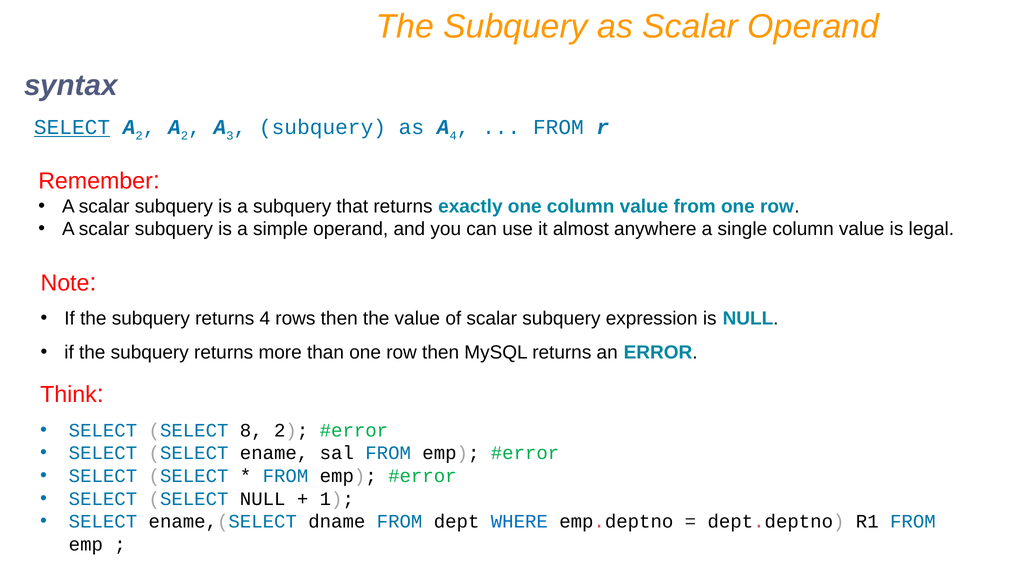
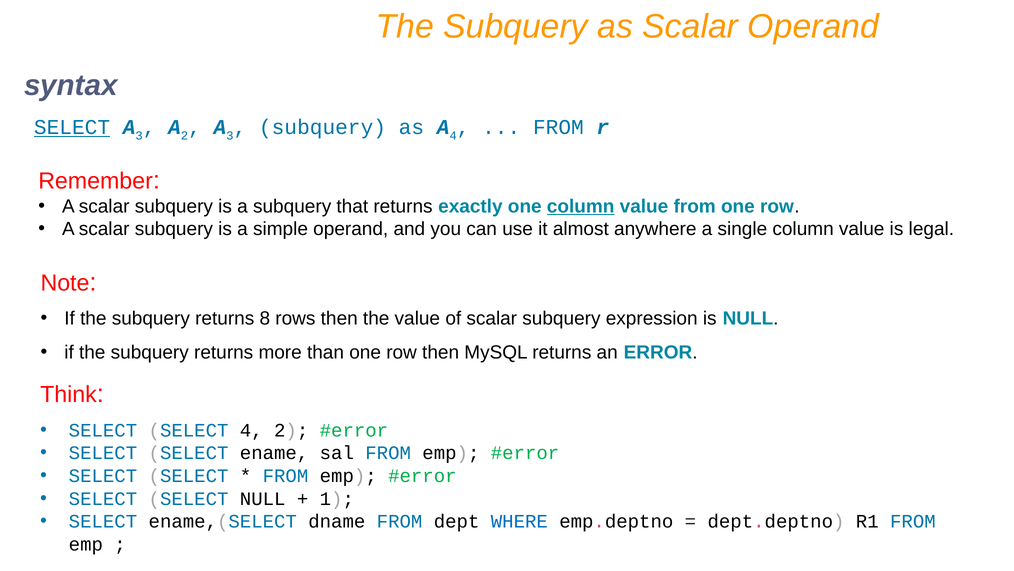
2: 2 -> 3 (139, 135)
column underline: none -> present (581, 206)
returns 4: 4 -> 8 (265, 318)
SELECT 8: 8 -> 4 (251, 430)
